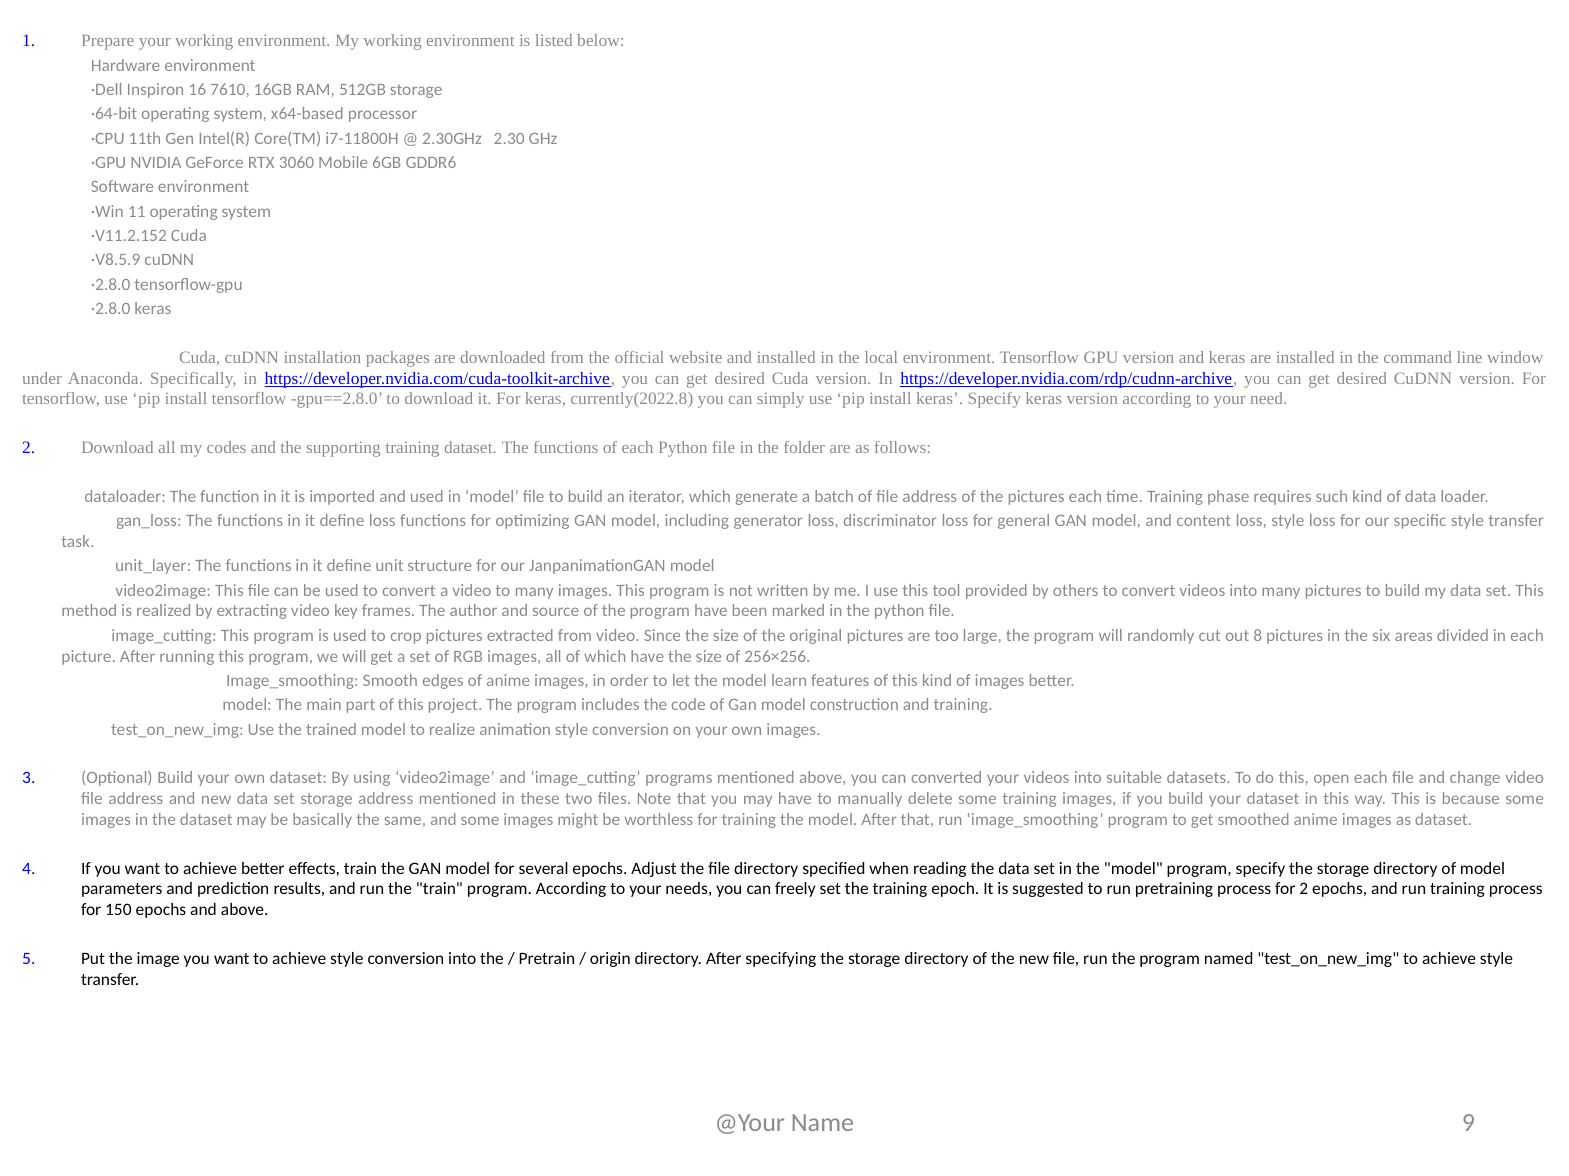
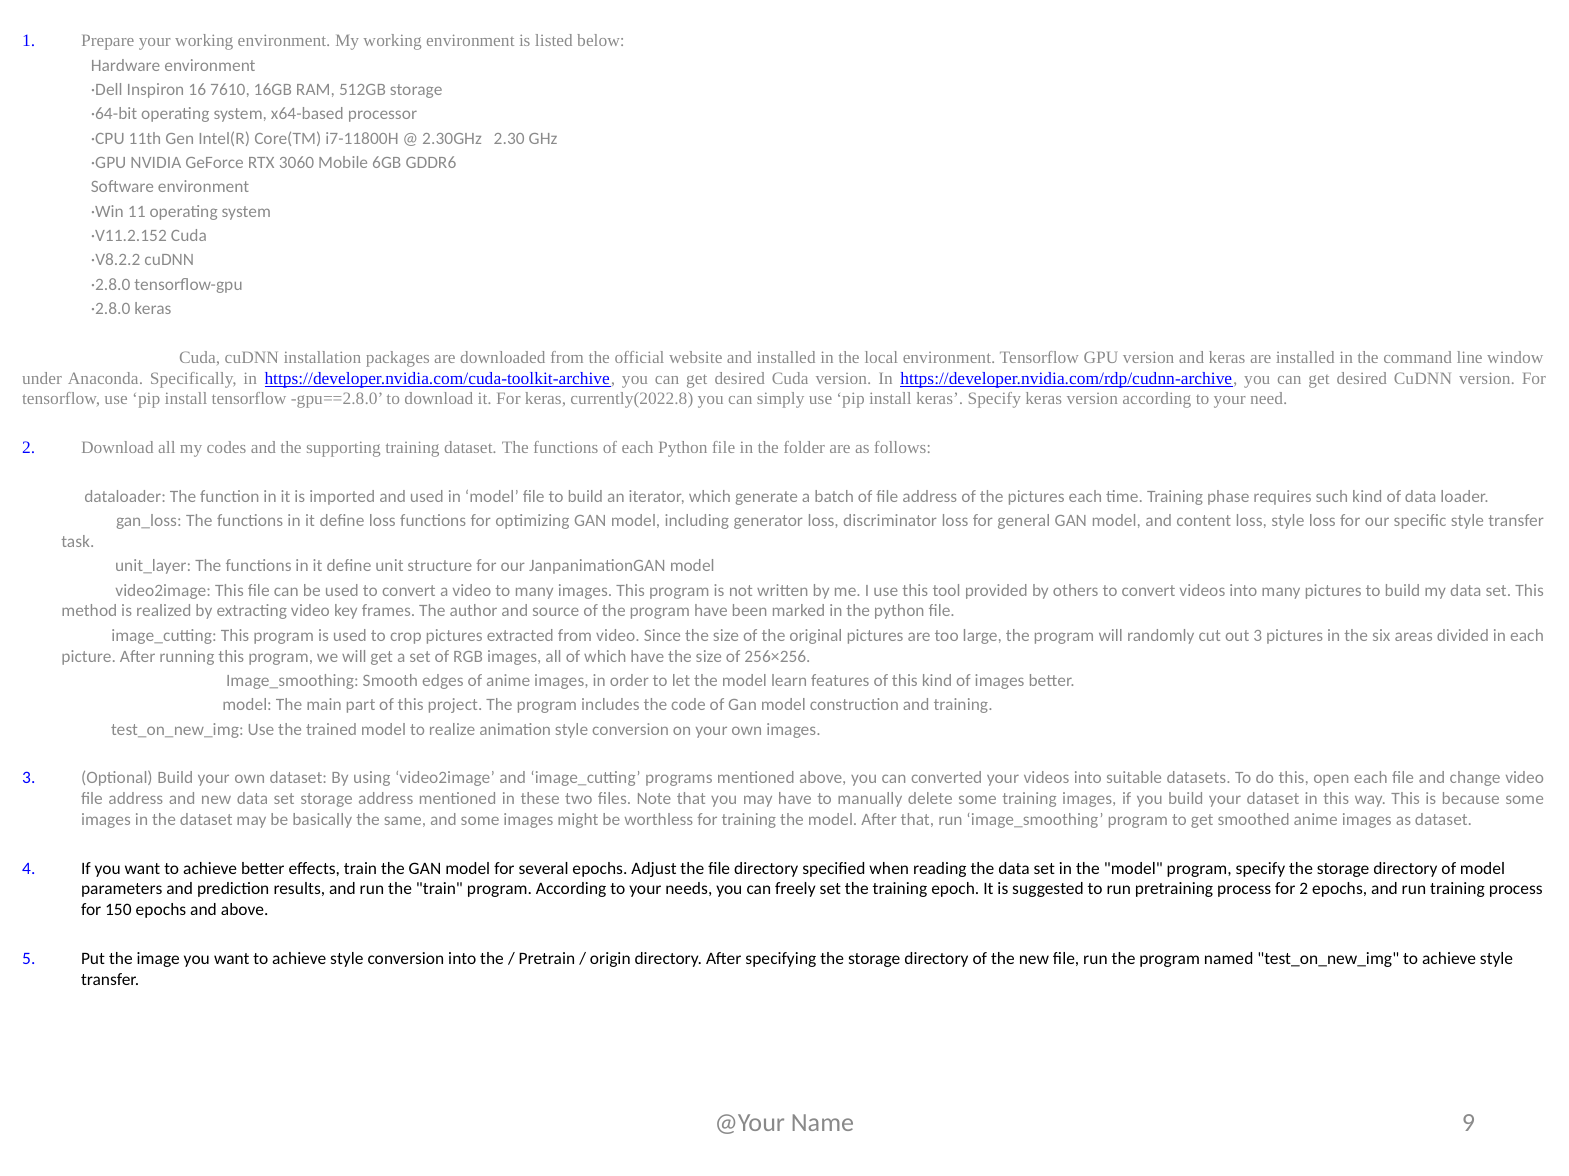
·V8.5.9: ·V8.5.9 -> ·V8.2.2 (116, 260)
out 8: 8 -> 3 (1258, 636)
